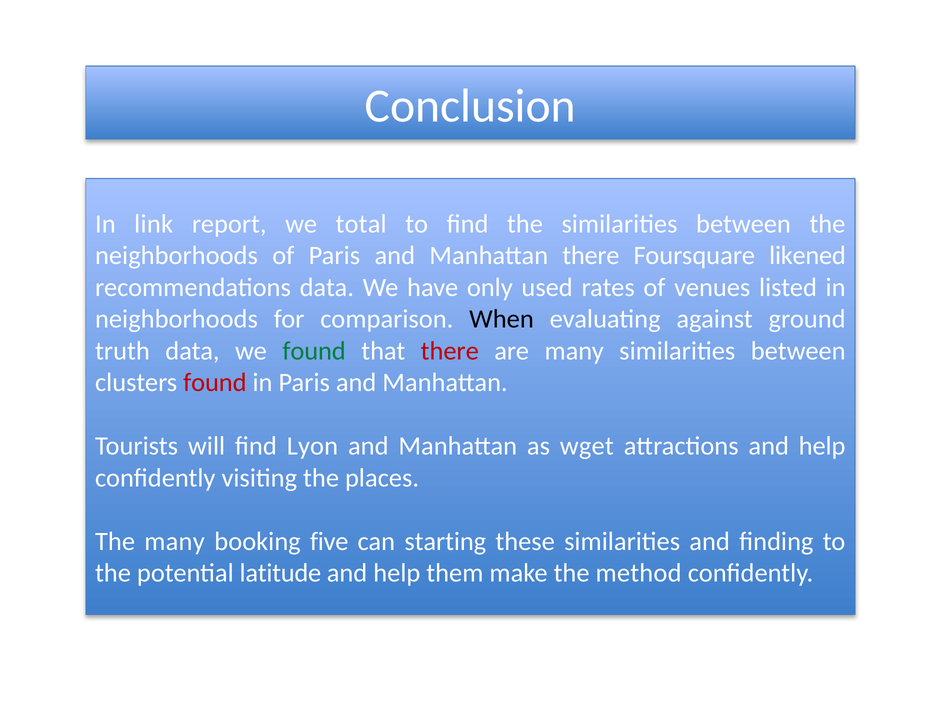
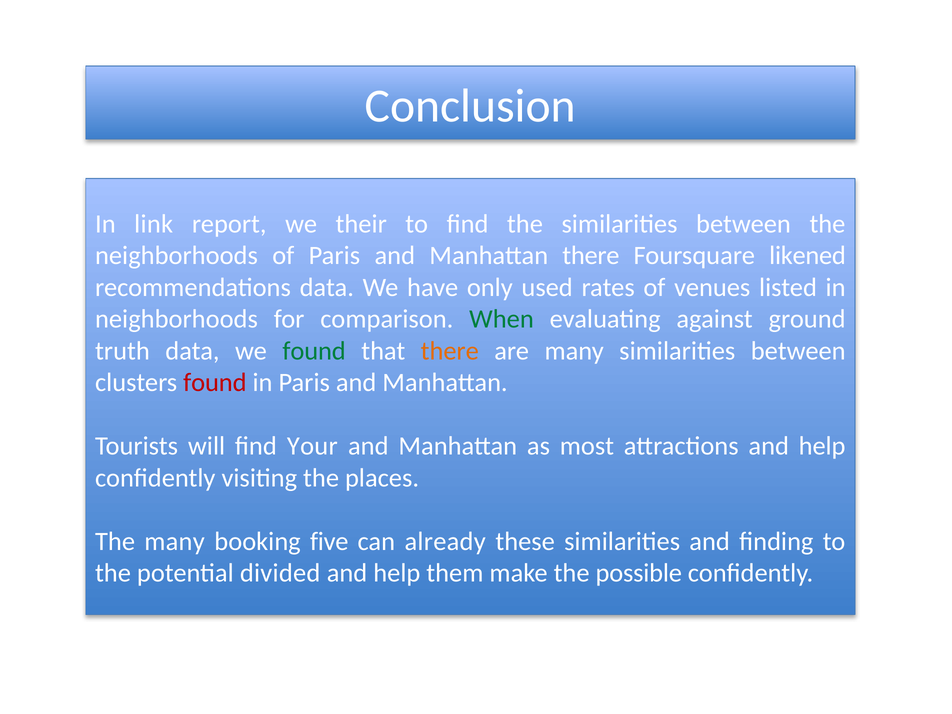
total: total -> their (361, 224)
When colour: black -> green (502, 319)
there colour: red -> orange (450, 351)
Lyon: Lyon -> Your (312, 446)
wget: wget -> most (587, 446)
starting: starting -> already (445, 541)
latitude: latitude -> divided (280, 573)
method: method -> possible (639, 573)
